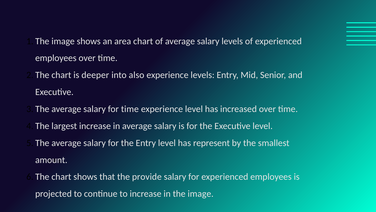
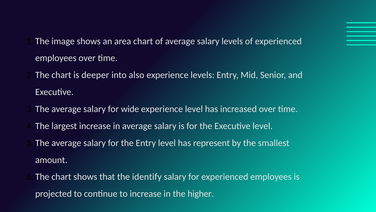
for time: time -> wide (130, 109)
provide: provide -> identify (147, 176)
the image: image -> higher (201, 193)
